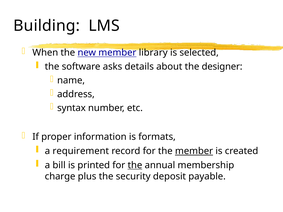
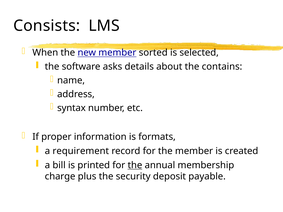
Building: Building -> Consists (47, 26)
library: library -> sorted (153, 53)
designer: designer -> contains (222, 67)
member underline: present -> none (194, 151)
